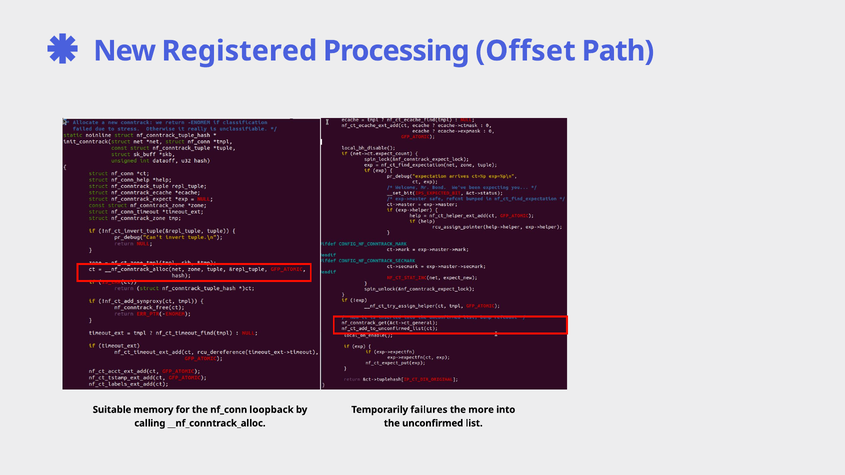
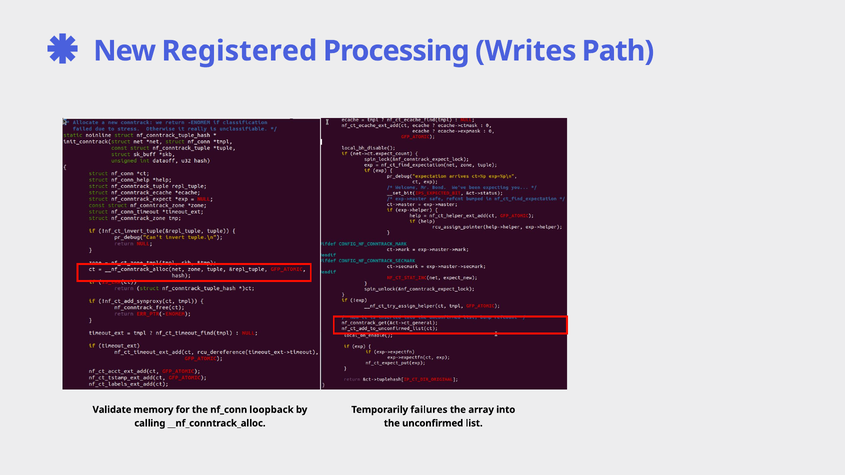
Offset: Offset -> Writes (526, 51)
Suitable: Suitable -> Validate (112, 410)
more: more -> array (481, 410)
